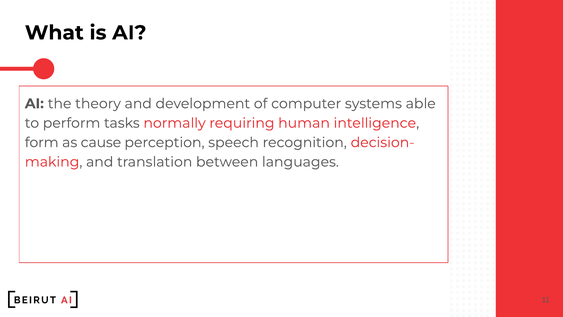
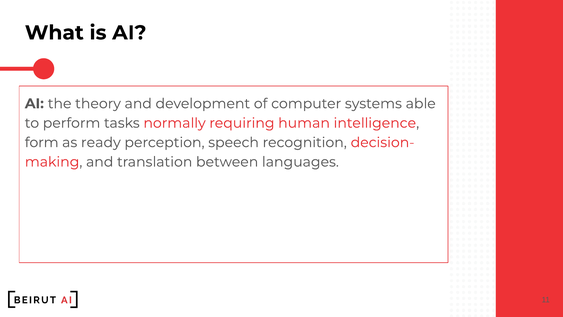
cause: cause -> ready (101, 142)
